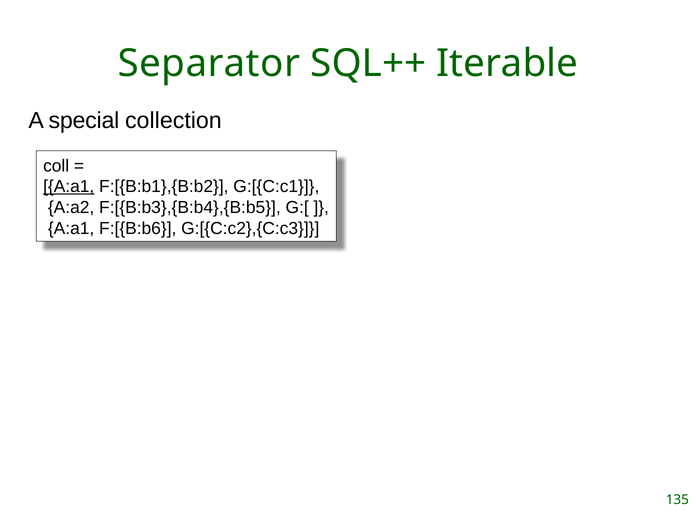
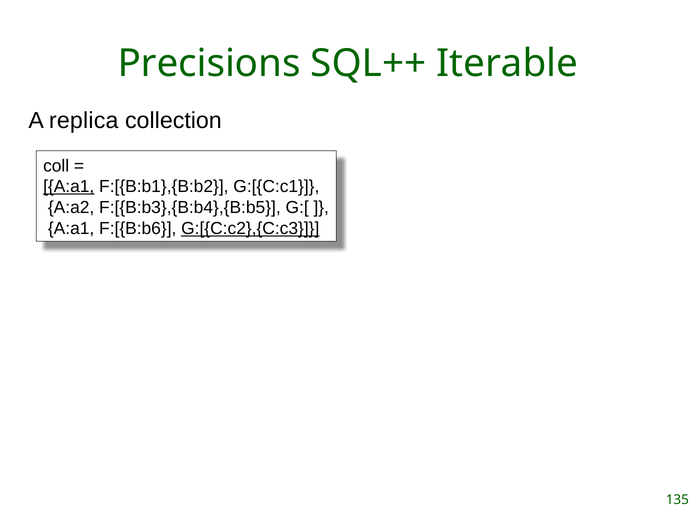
Separator: Separator -> Precisions (209, 64)
special: special -> replica (84, 120)
G:[{C:c2},{C:c3 underline: none -> present (250, 228)
